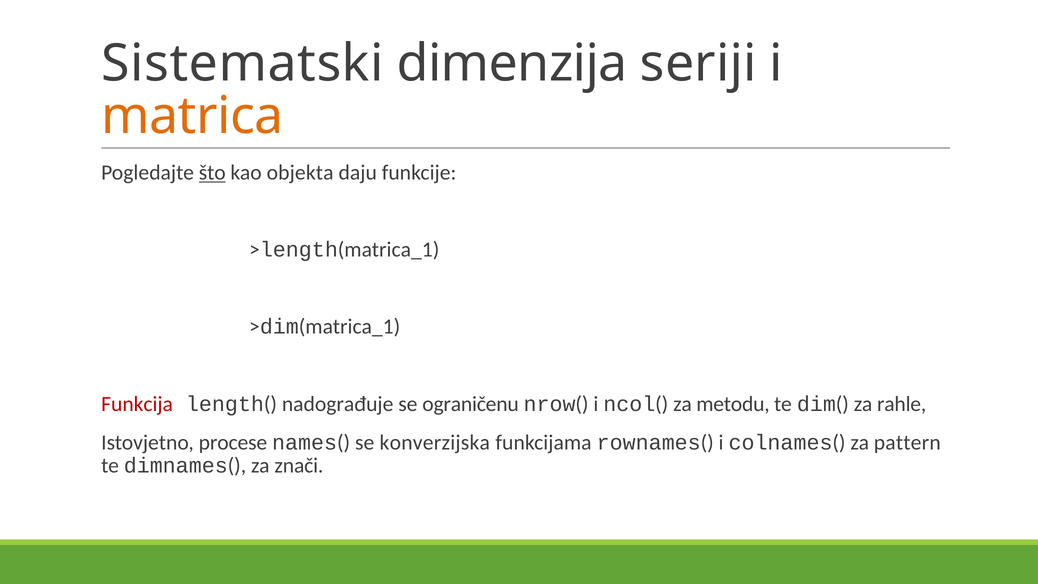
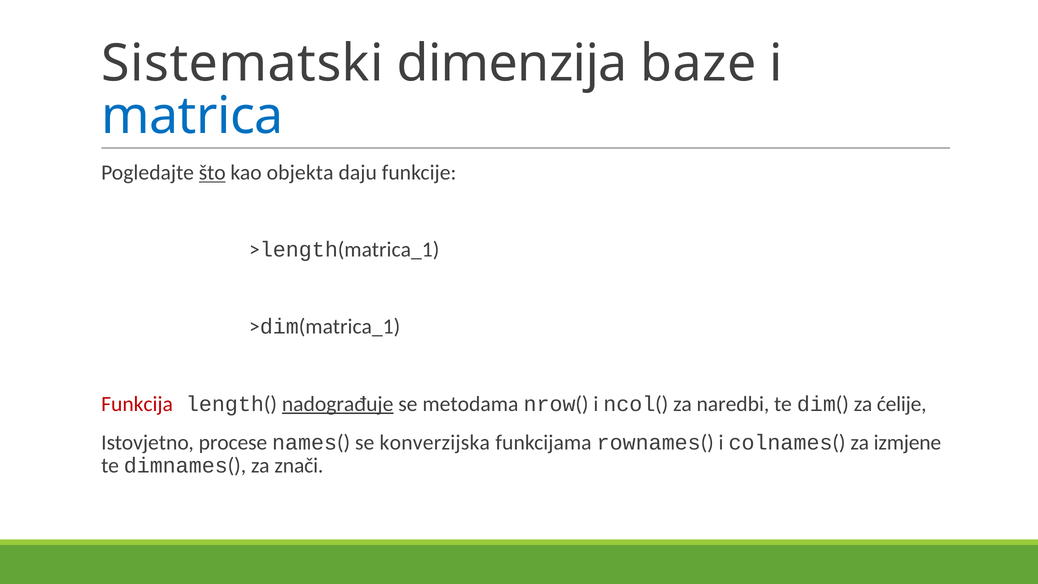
seriji: seriji -> baze (698, 63)
matrica colour: orange -> blue (192, 116)
nadograđuje underline: none -> present (338, 404)
ograničenu: ograničenu -> metodama (470, 404)
metodu: metodu -> naredbi (733, 404)
rahle: rahle -> ćelije (902, 404)
pattern: pattern -> izmjene (907, 442)
